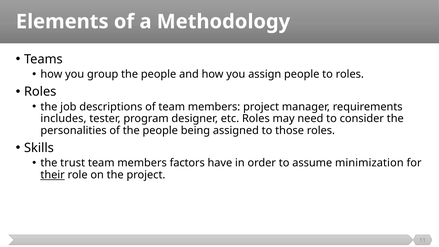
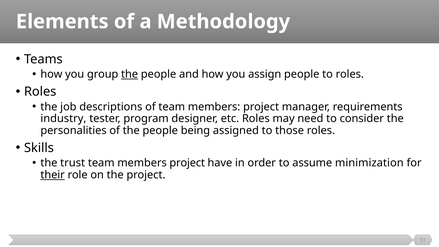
the underline: none -> present (130, 74)
includes: includes -> industry (63, 119)
factors: factors -> project (187, 163)
